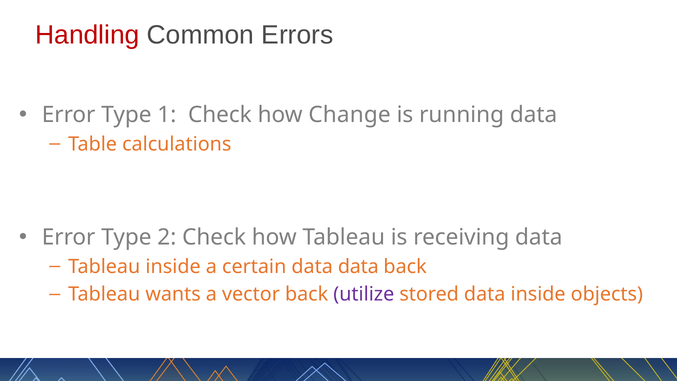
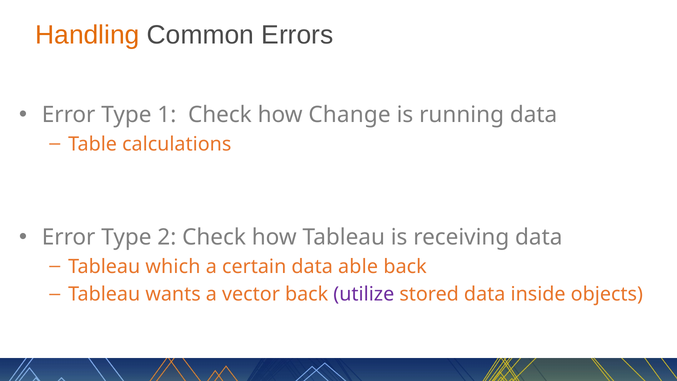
Handling colour: red -> orange (87, 35)
Tableau inside: inside -> which (173, 266)
data data: data -> able (358, 266)
